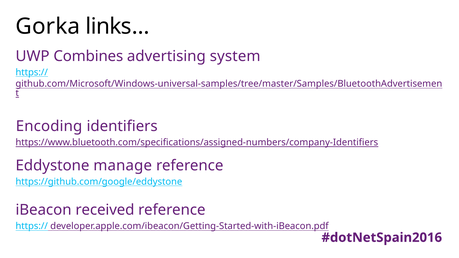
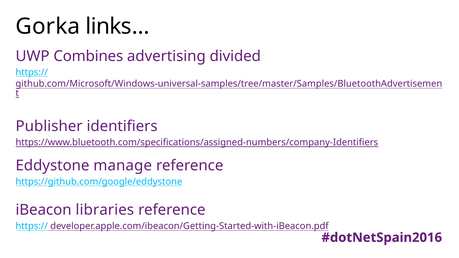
system: system -> divided (235, 56)
Encoding: Encoding -> Publisher (49, 126)
received: received -> libraries (105, 210)
